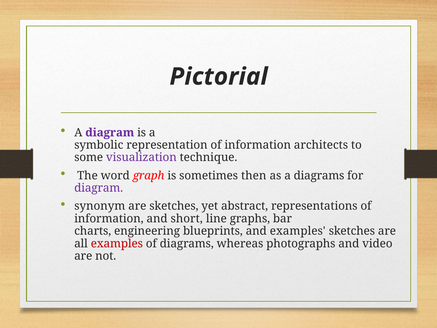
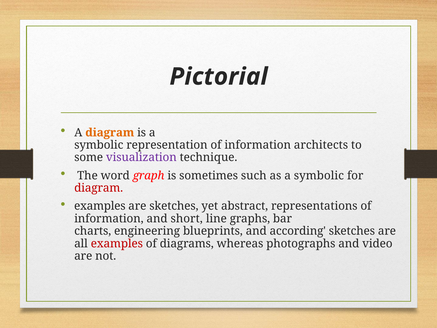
diagram colour: purple -> orange (110, 132)
then: then -> such (254, 175)
as a diagrams: diagrams -> symbolic (319, 175)
diagram colour: purple -> red (99, 188)
synonym: synonym -> examples (100, 206)
and examples: examples -> according (298, 231)
